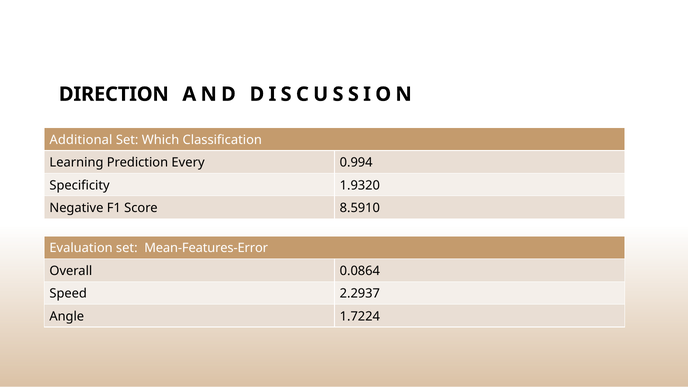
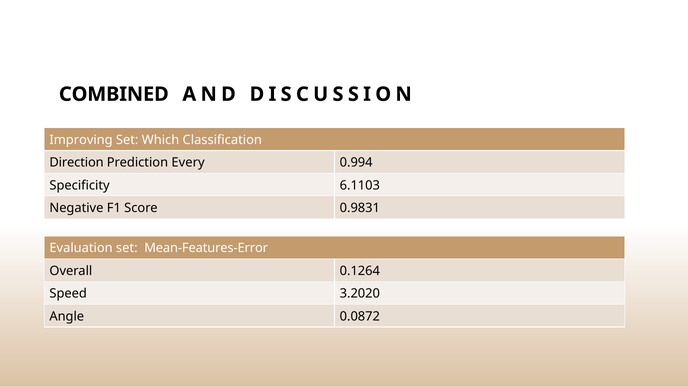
DIRECTION: DIRECTION -> COMBINED (114, 94)
Additional: Additional -> Improving (81, 140)
Learning: Learning -> Direction (77, 163)
1.9320: 1.9320 -> 6.1103 (360, 185)
8.5910: 8.5910 -> 0.9831 (360, 208)
0.0864: 0.0864 -> 0.1264 (360, 271)
2.2937: 2.2937 -> 3.2020 (360, 294)
1.7224: 1.7224 -> 0.0872 (360, 316)
